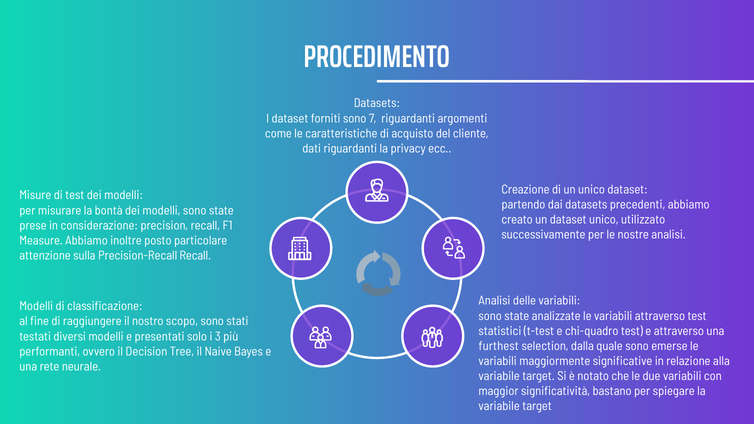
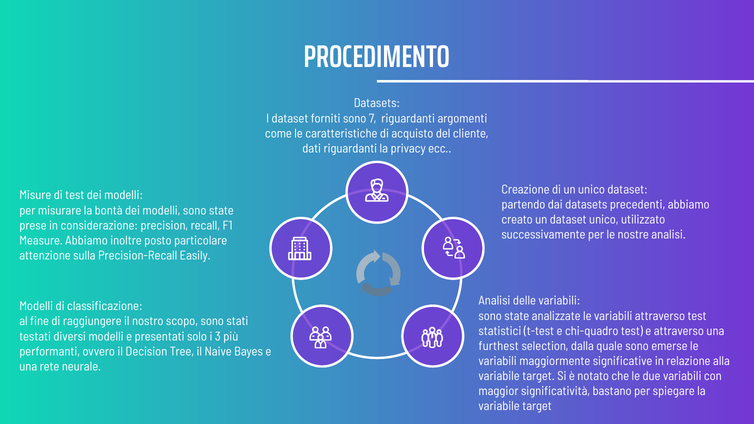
Precision-Recall Recall: Recall -> Easily (195, 256)
